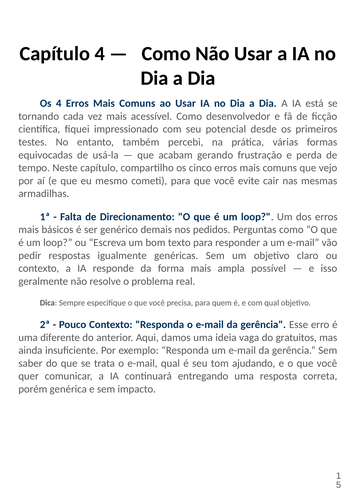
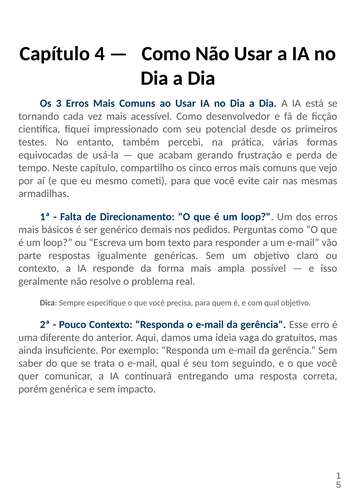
Os 4: 4 -> 3 (59, 103)
pedir: pedir -> parte (30, 256)
ajudando: ajudando -> seguindo (254, 364)
